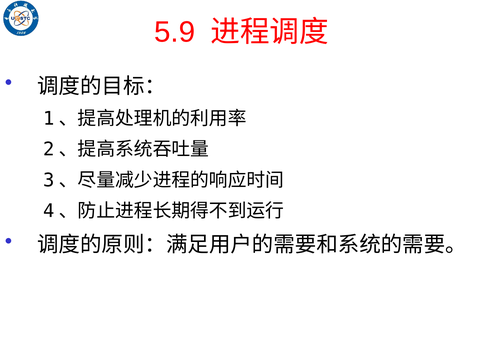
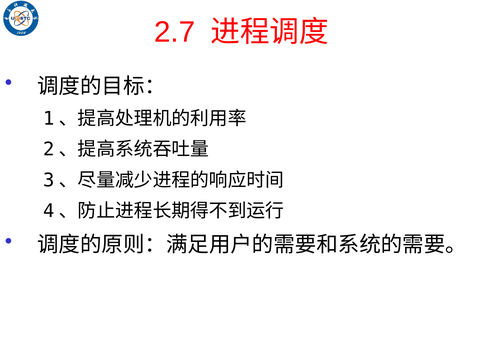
5.9: 5.9 -> 2.7 (175, 32)
